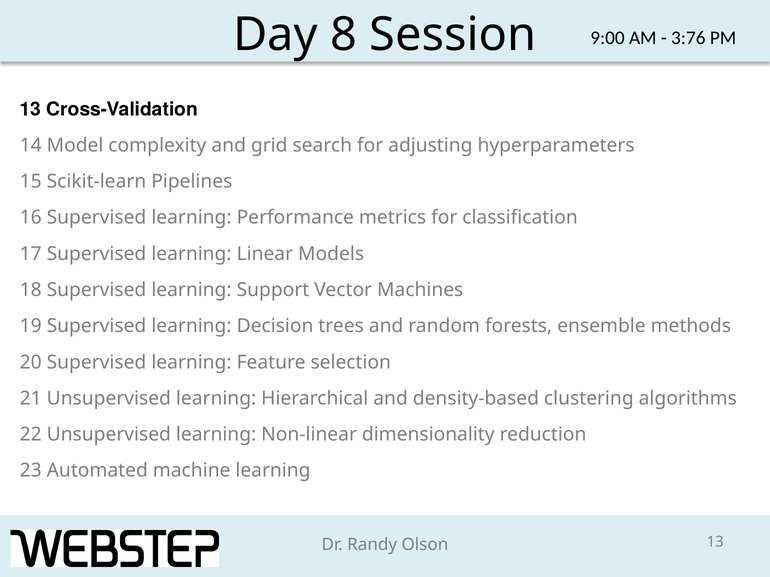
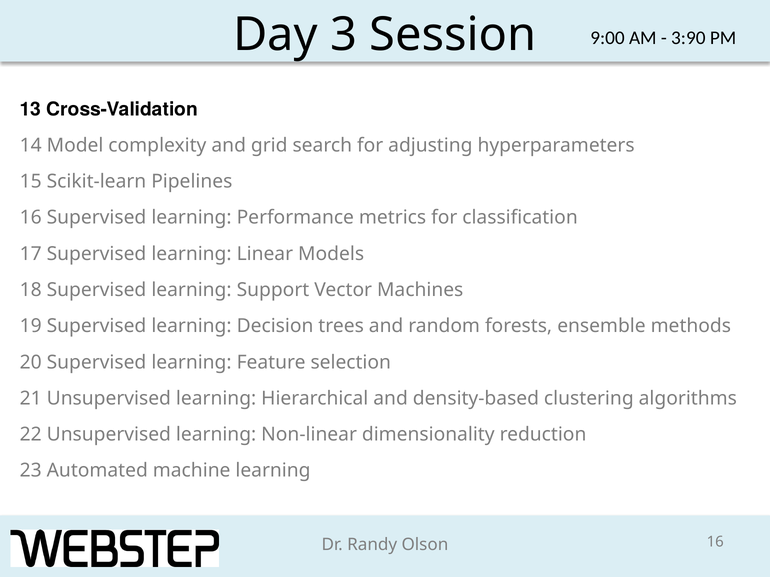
8: 8 -> 3 (344, 35)
3:76: 3:76 -> 3:90 (688, 38)
13: 13 -> 16 (715, 542)
